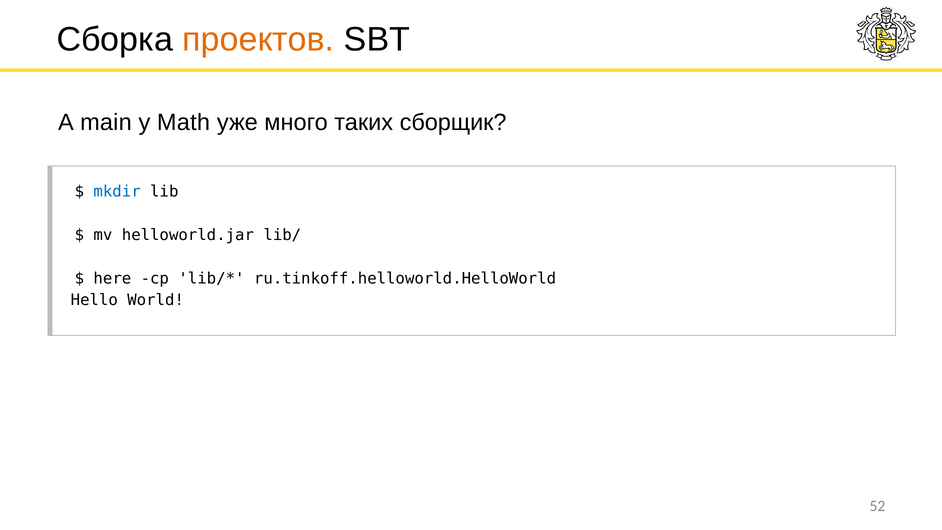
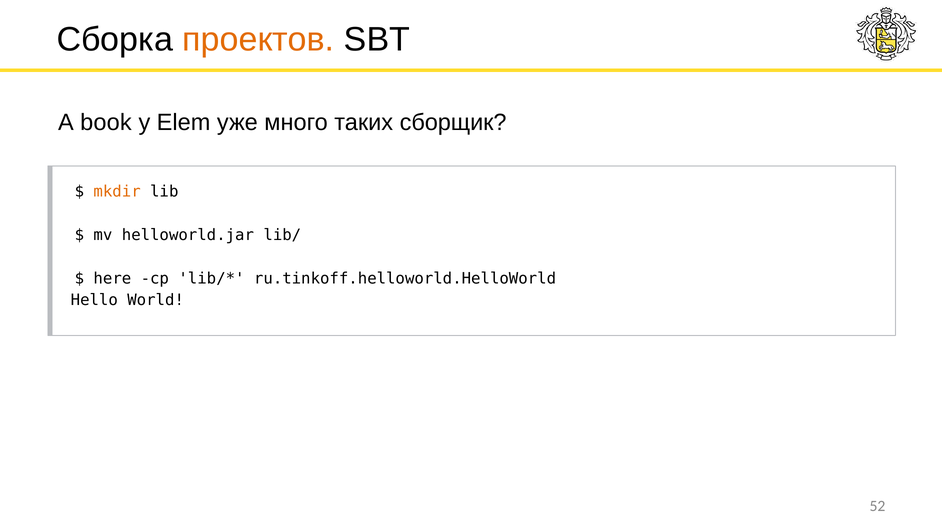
main: main -> book (106, 122)
Math: Math -> Elem (184, 122)
mkdir colour: blue -> orange (117, 192)
